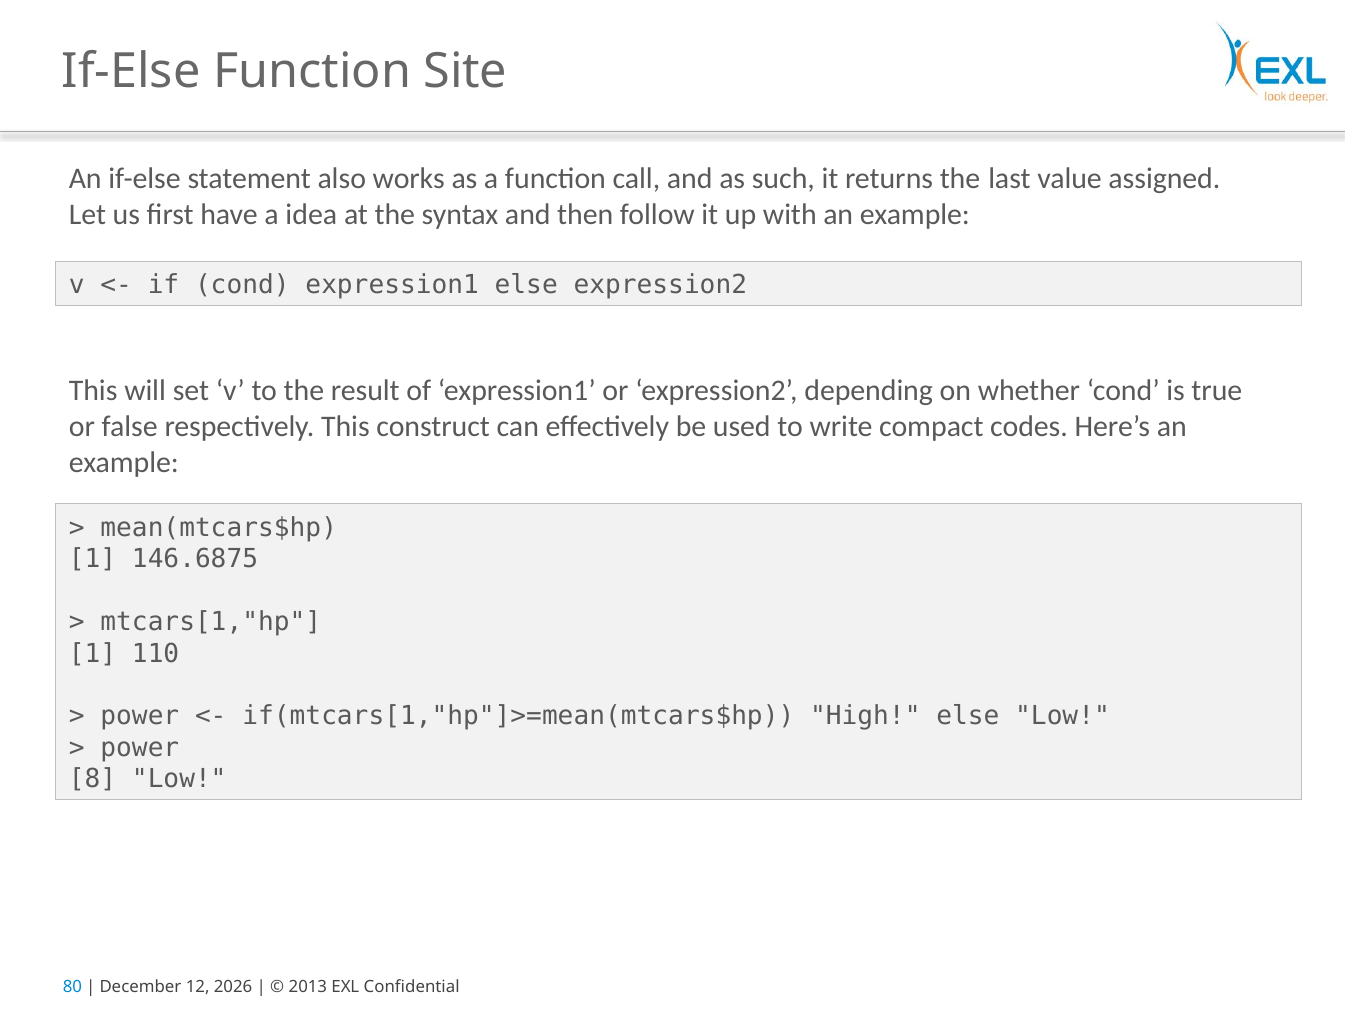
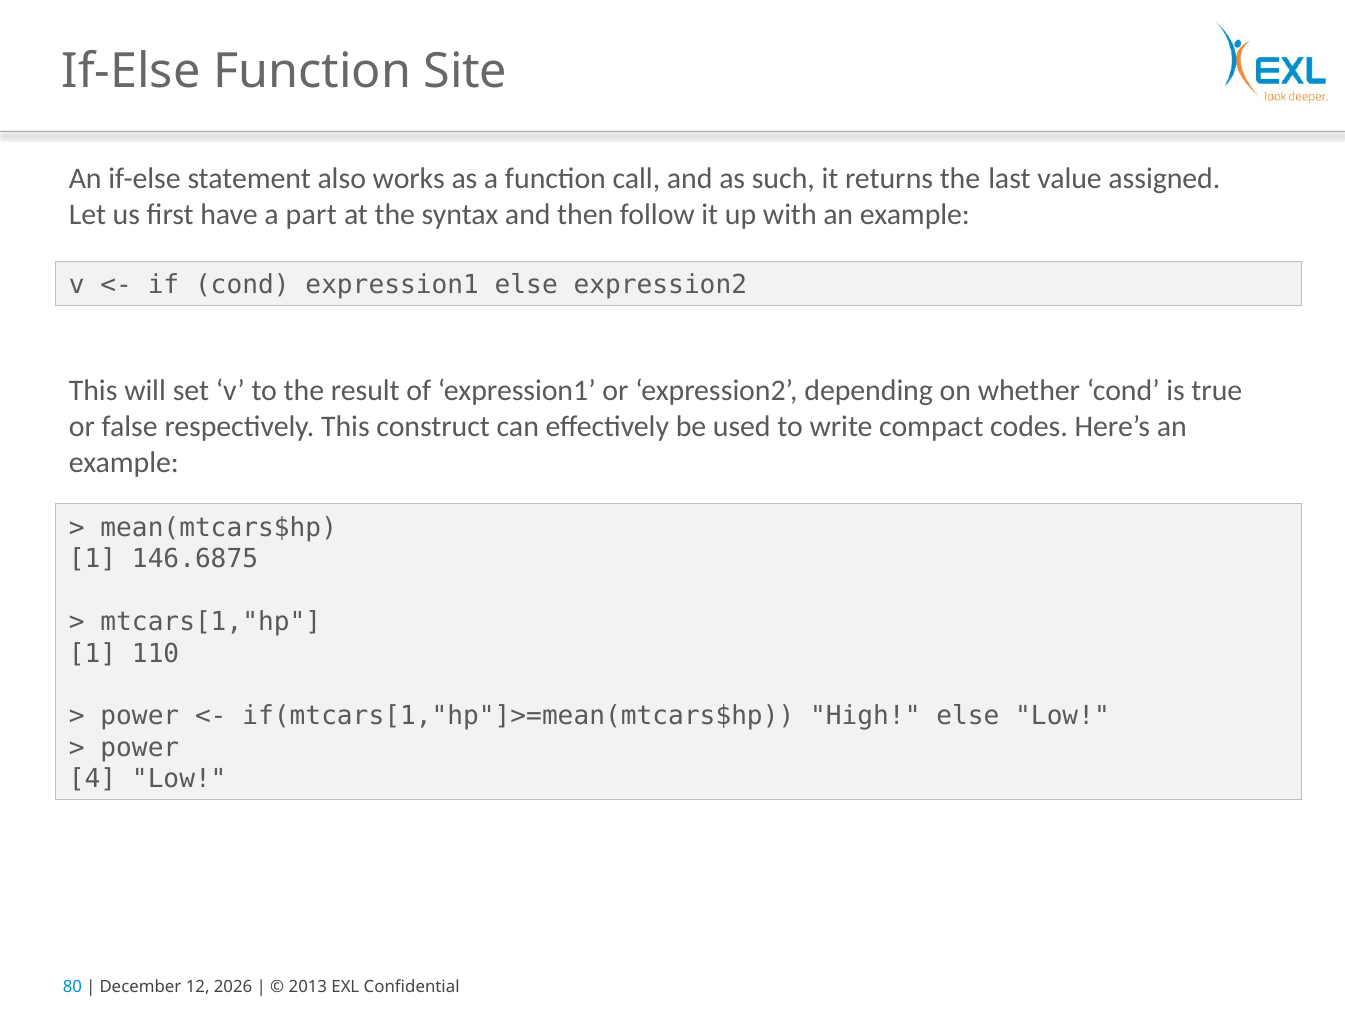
idea: idea -> part (311, 215)
8: 8 -> 4 (93, 779)
